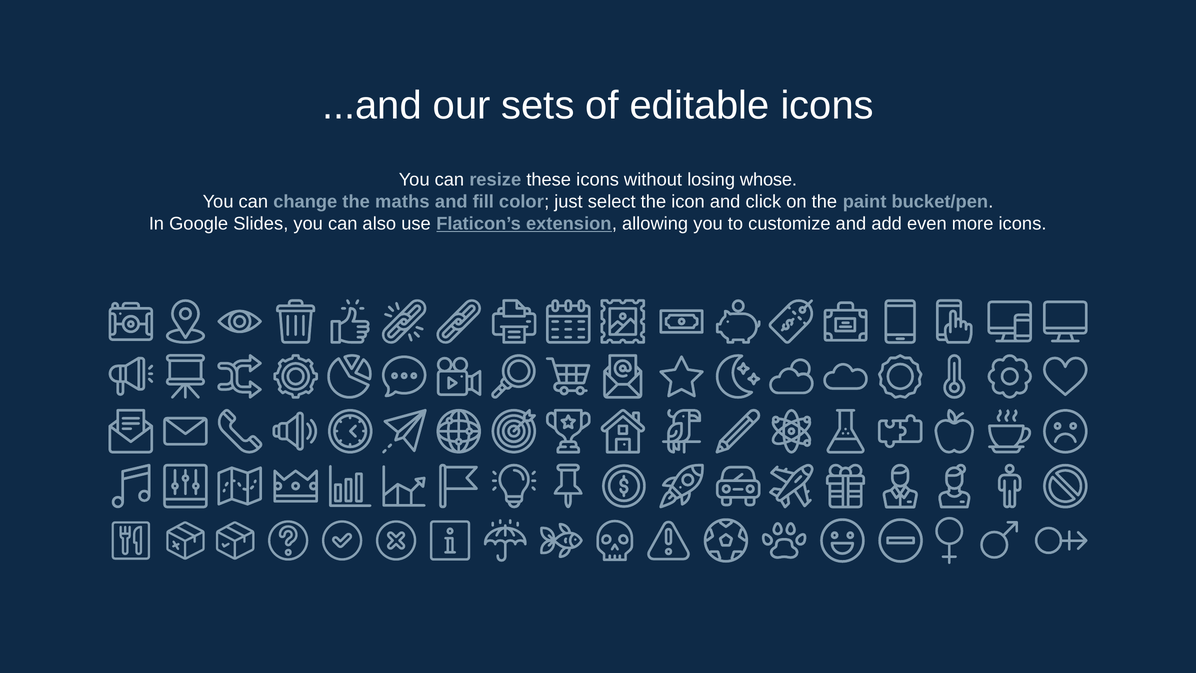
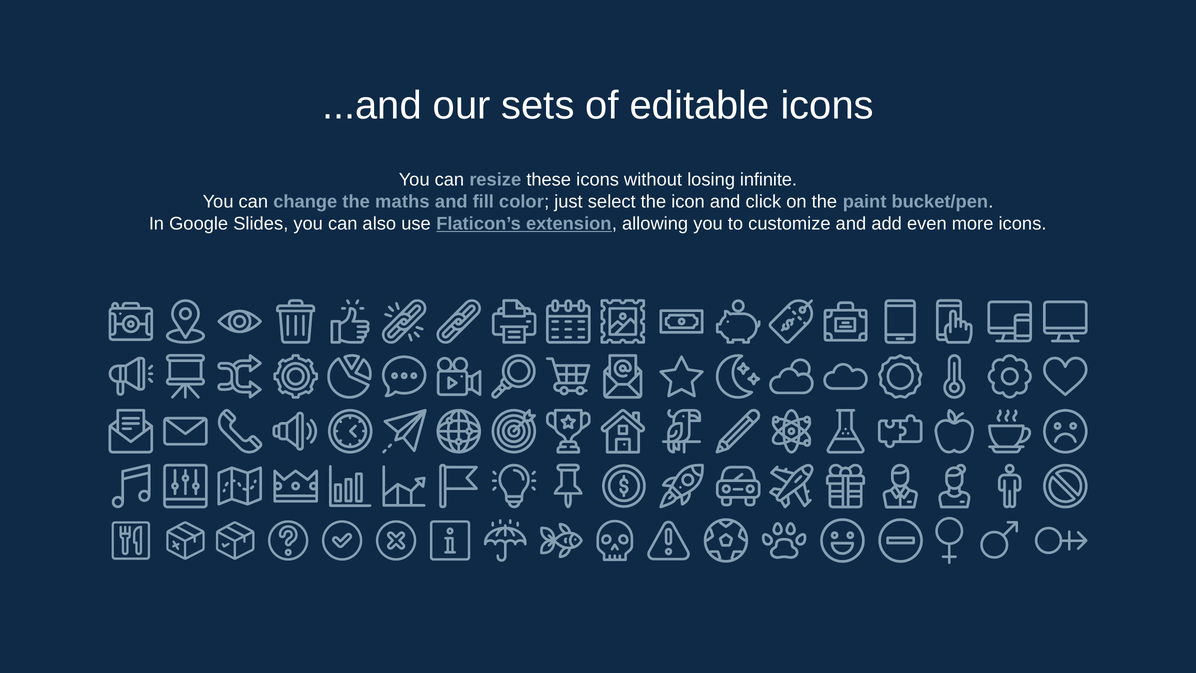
whose: whose -> infinite (768, 180)
